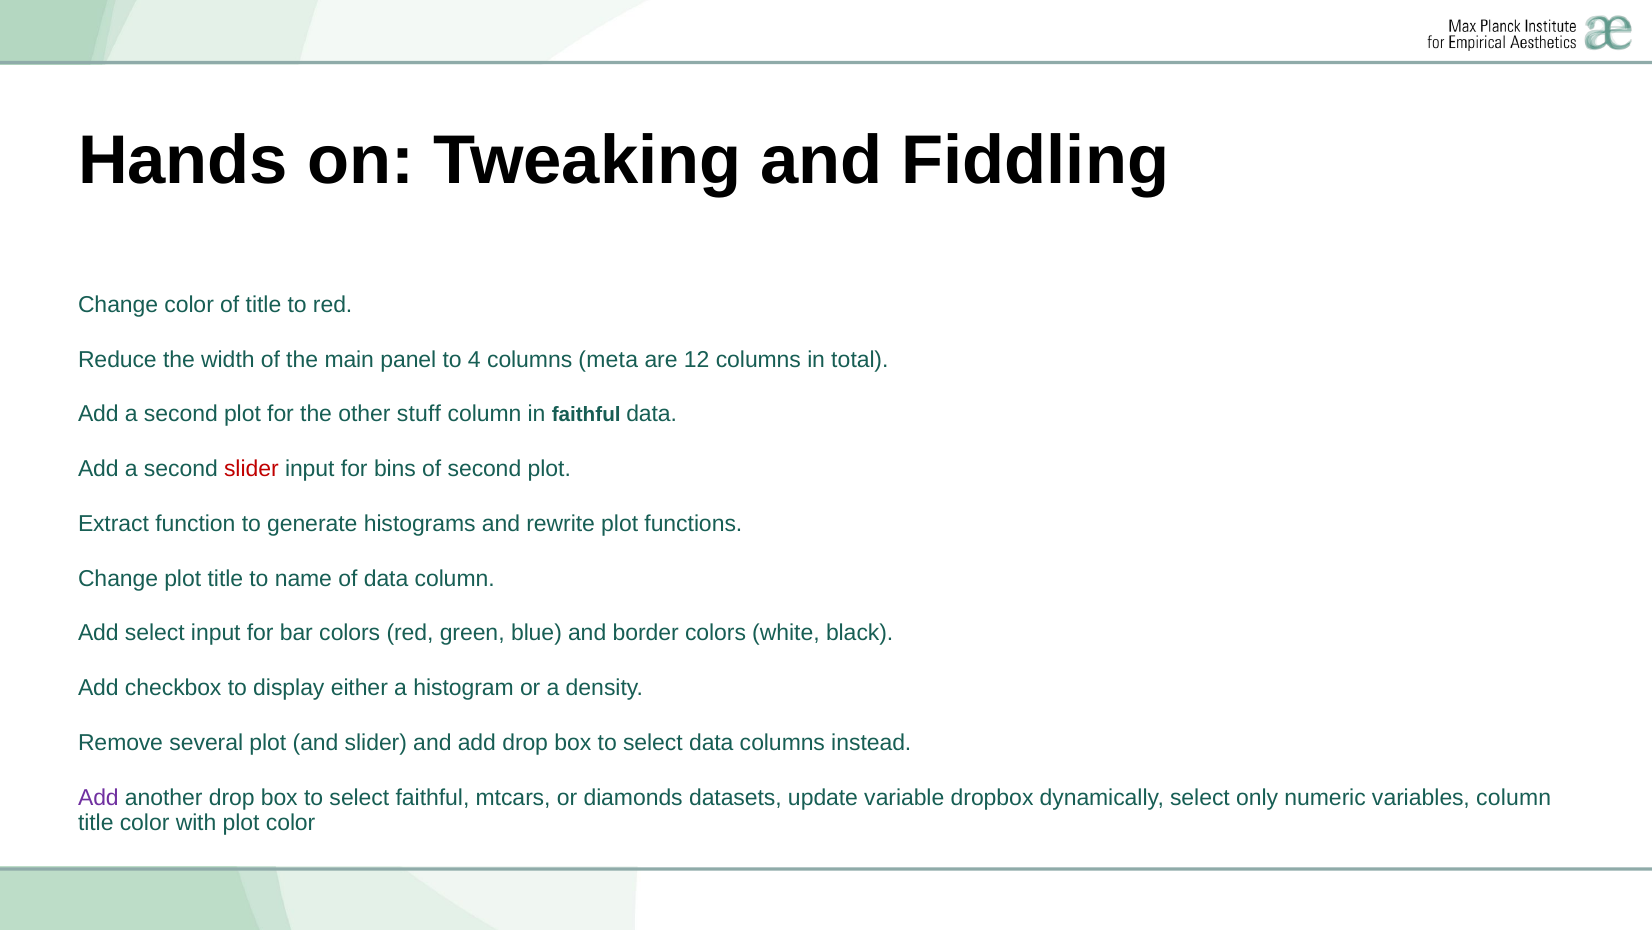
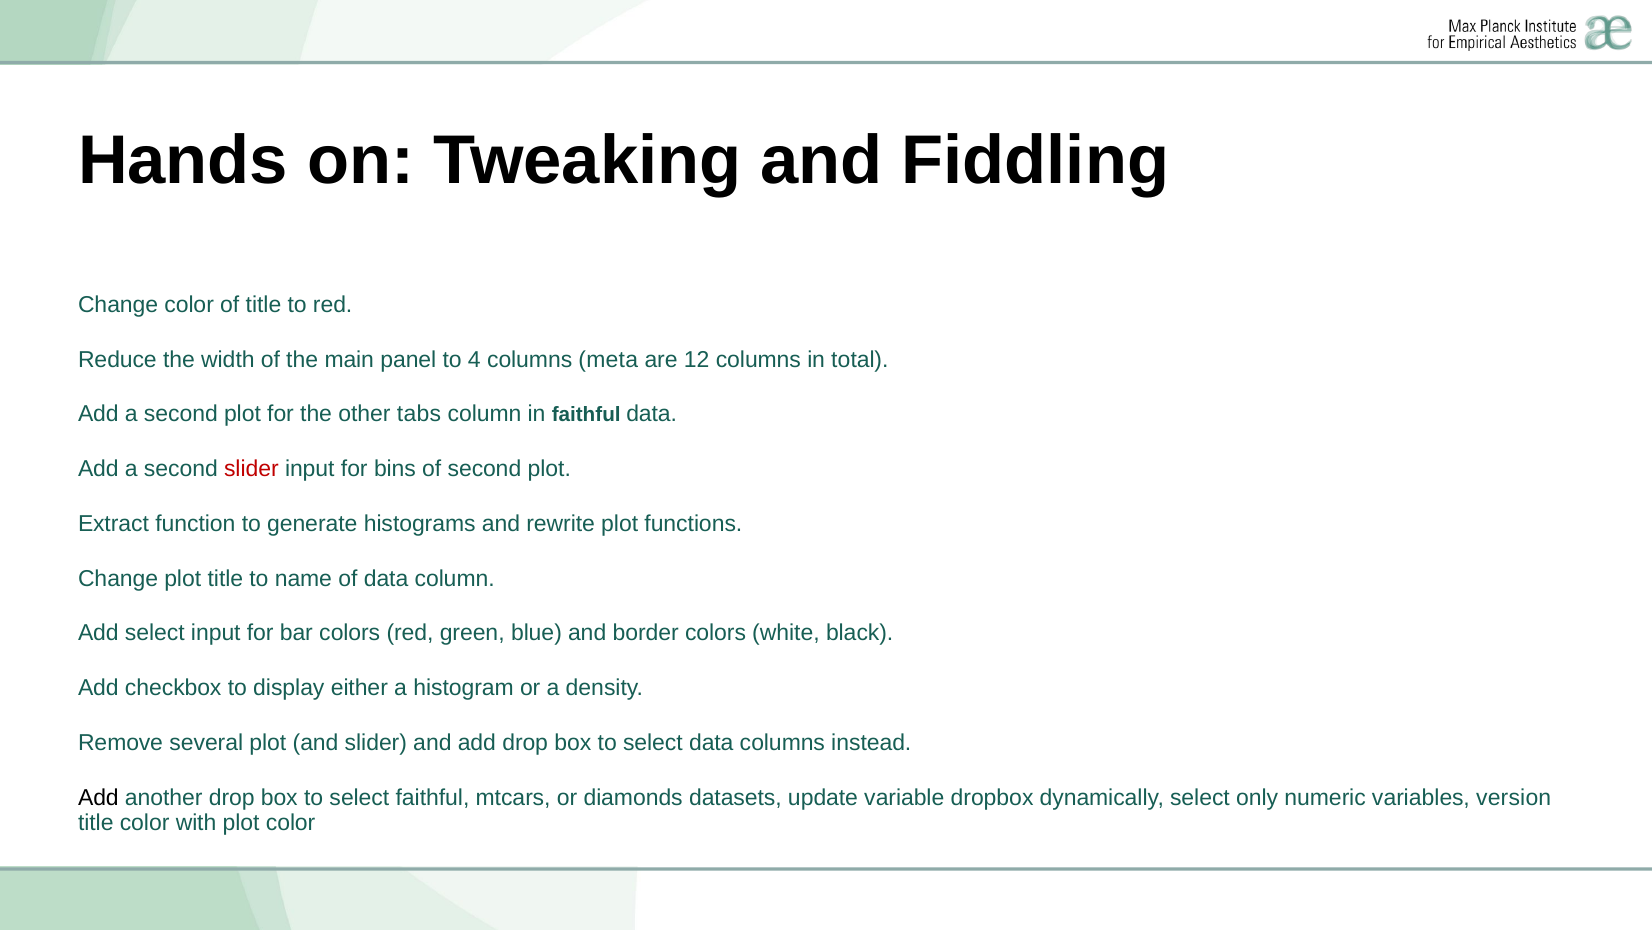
stuff: stuff -> tabs (419, 414)
Add colour: purple -> black (98, 797)
variables column: column -> version (1514, 797)
